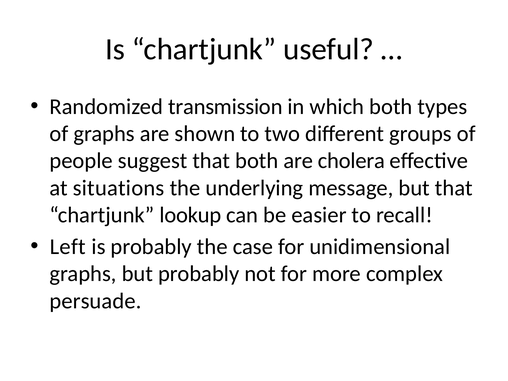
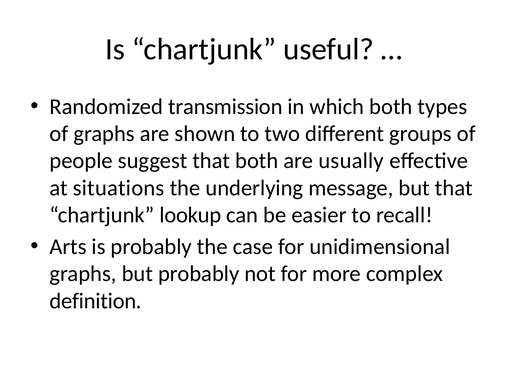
cholera: cholera -> usually (351, 161)
Left: Left -> Arts (68, 247)
persuade: persuade -> definition (96, 301)
